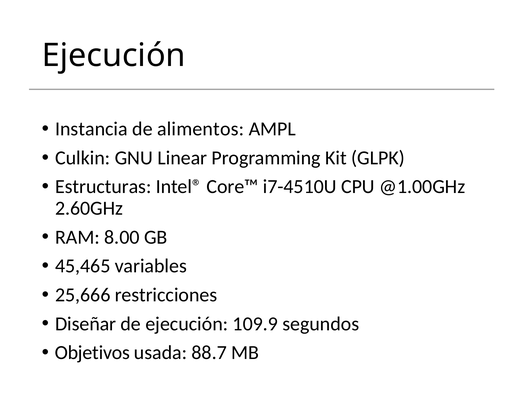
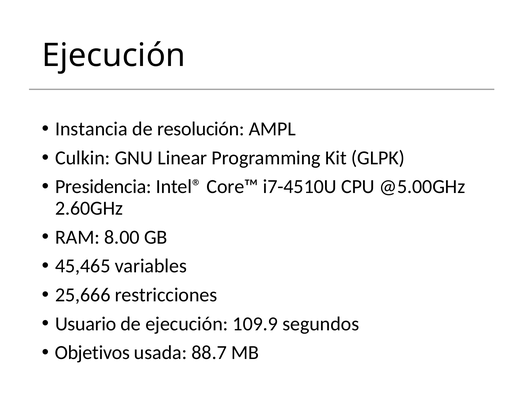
alimentos: alimentos -> resolución (201, 129)
Estructuras: Estructuras -> Presidencia (103, 187)
@1.00GHz: @1.00GHz -> @5.00GHz (422, 187)
Diseñar: Diseñar -> Usuario (86, 324)
